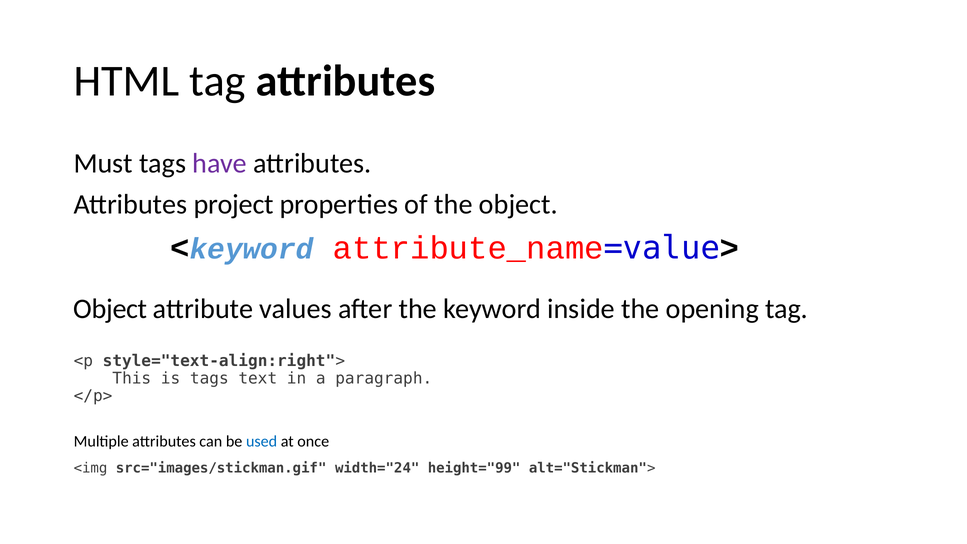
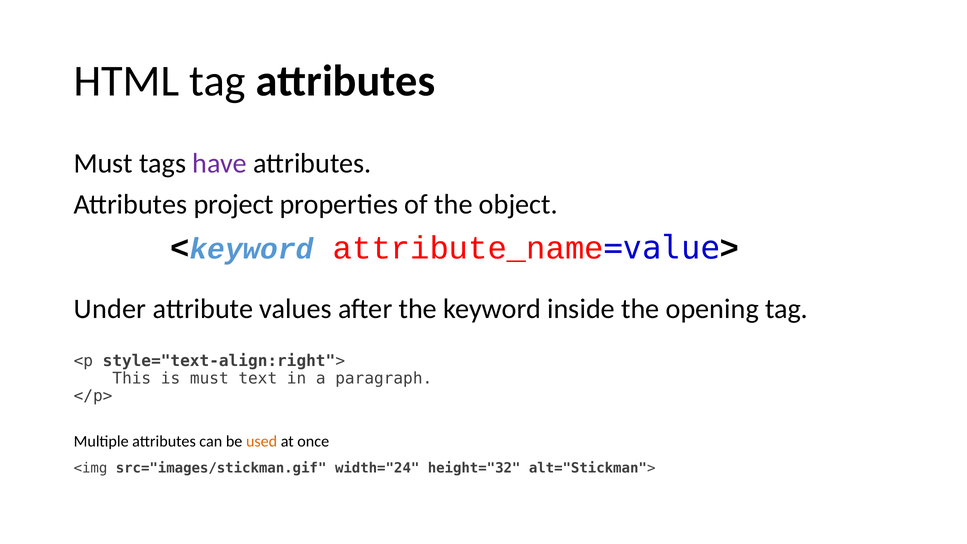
Object: Object -> Under (110, 309)
is tags: tags -> must (209, 378)
used colour: blue -> orange (262, 441)
height="99: height="99 -> height="32 (474, 468)
